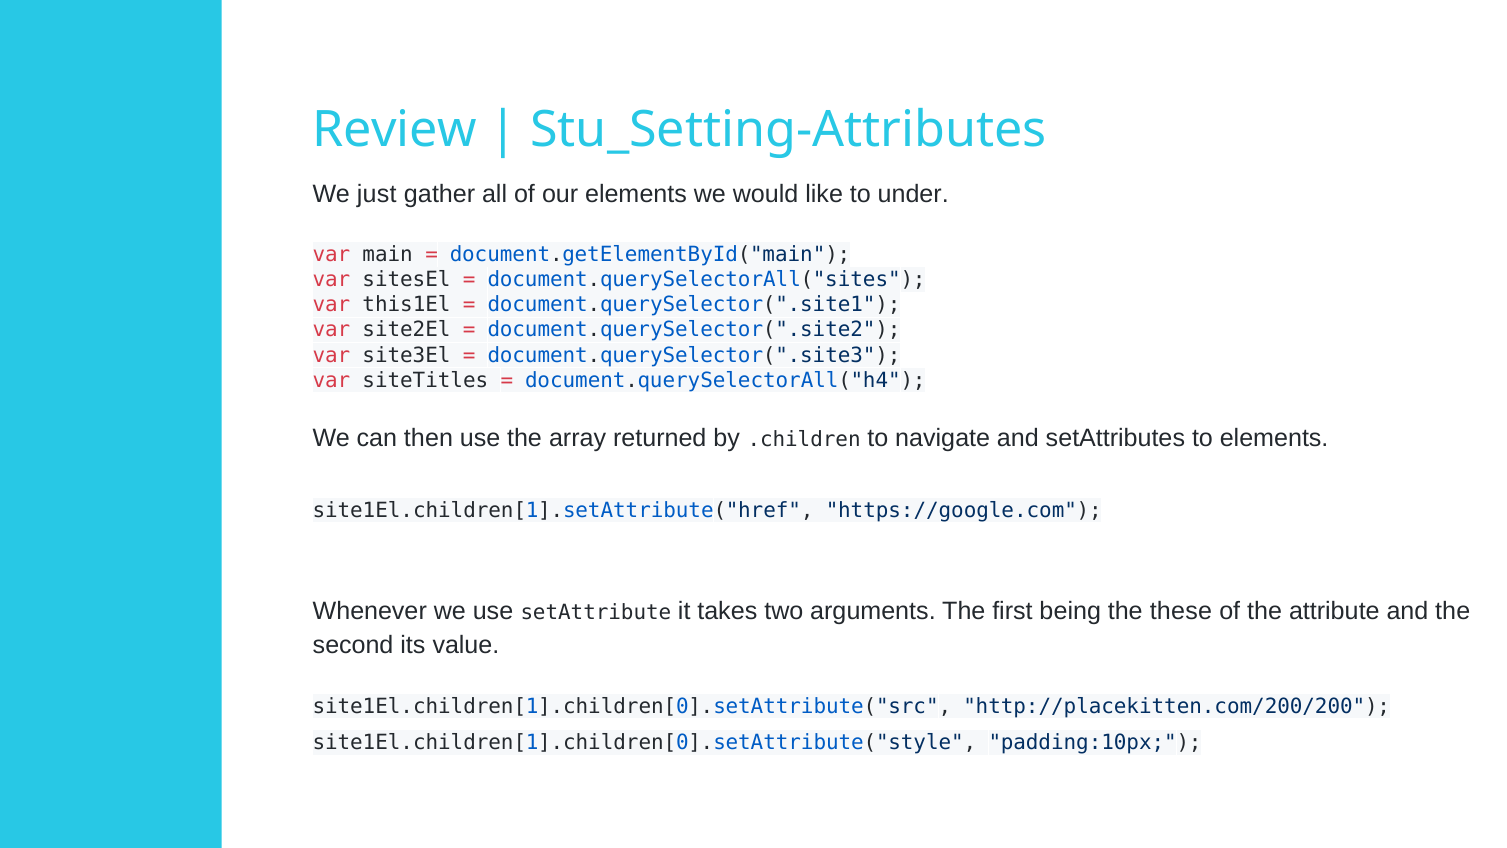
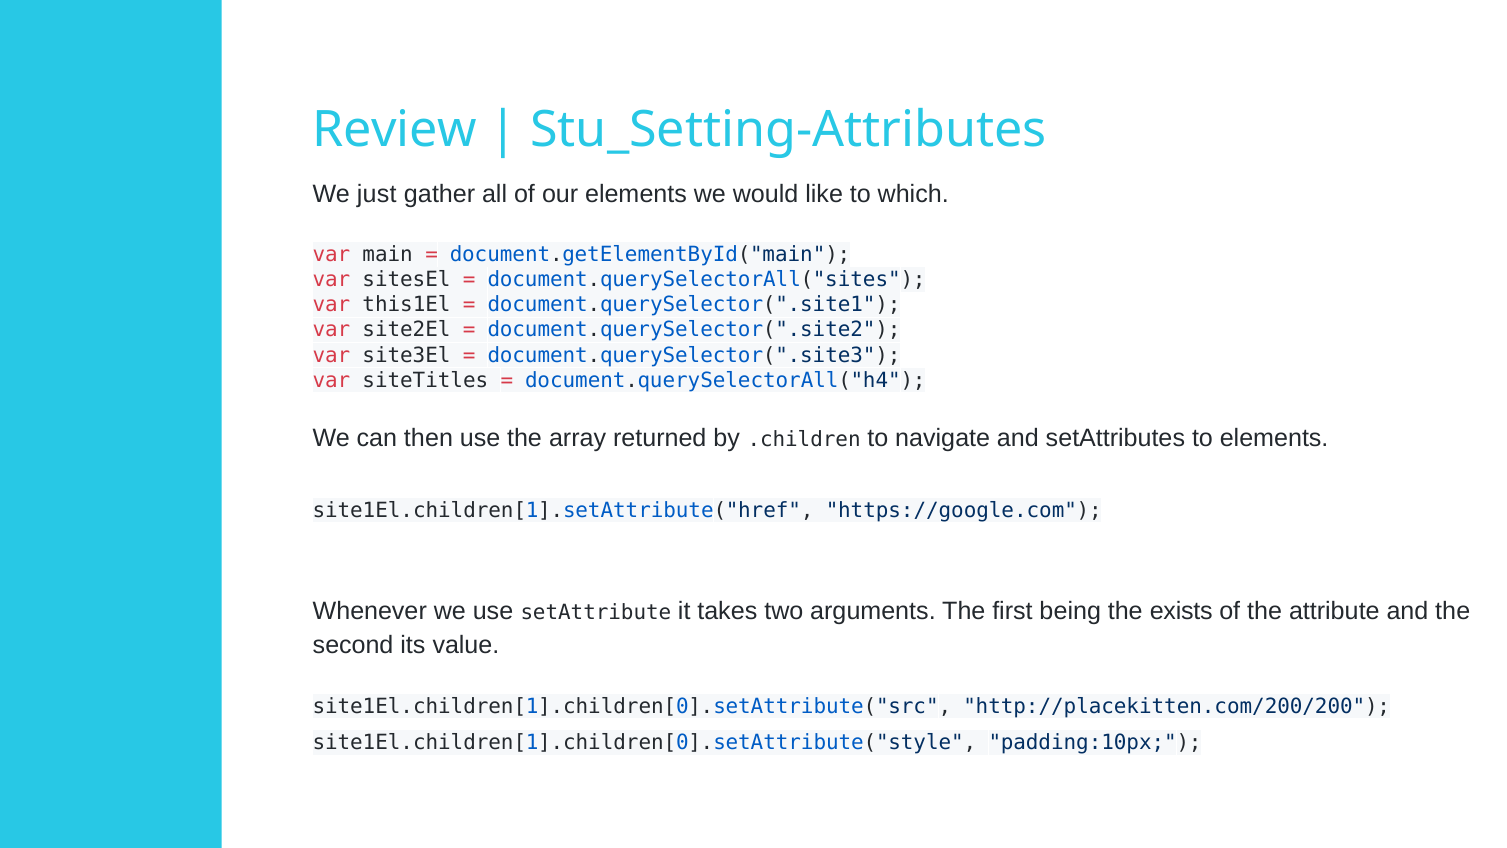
under: under -> which (913, 194)
these: these -> exists (1181, 611)
